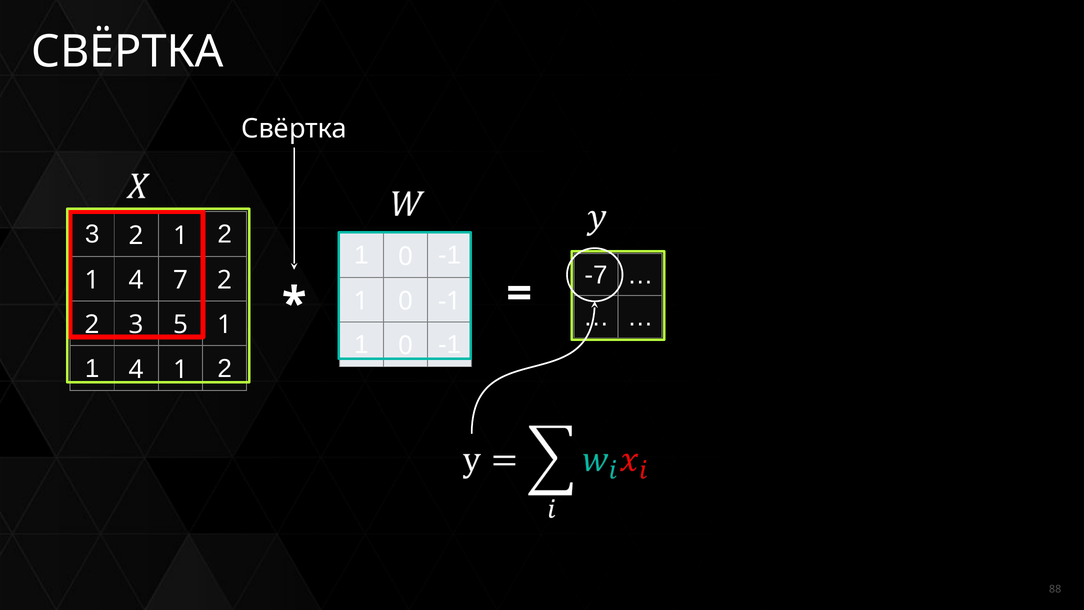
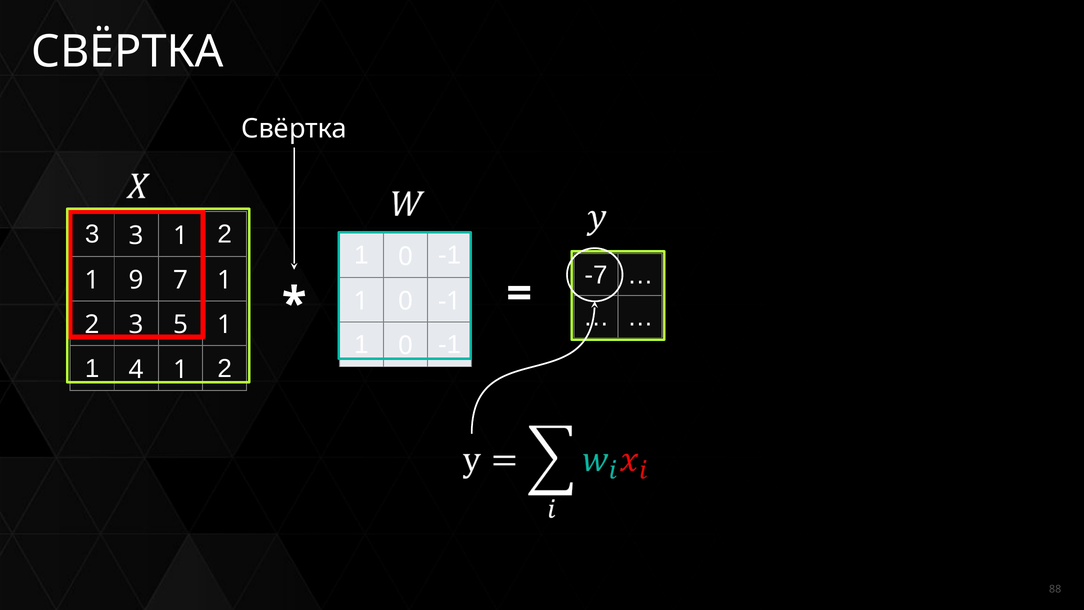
3 2: 2 -> 3 (136, 235)
4: 4 -> 9 (136, 280)
7 2: 2 -> 1 (225, 280)
